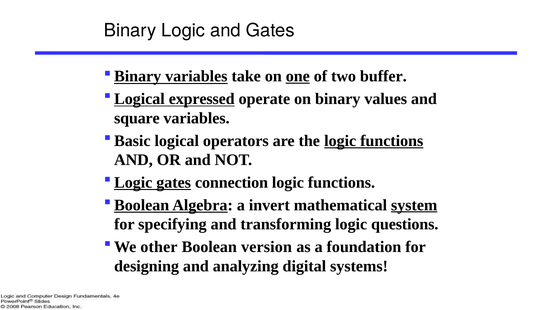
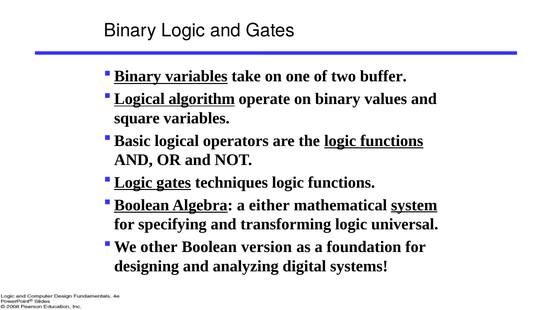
one underline: present -> none (298, 76)
expressed: expressed -> algorithm (202, 99)
connection: connection -> techniques (231, 182)
invert: invert -> either (269, 205)
questions: questions -> universal (405, 224)
